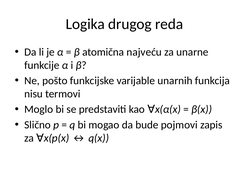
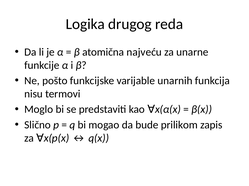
pojmovi: pojmovi -> prilikom (179, 125)
